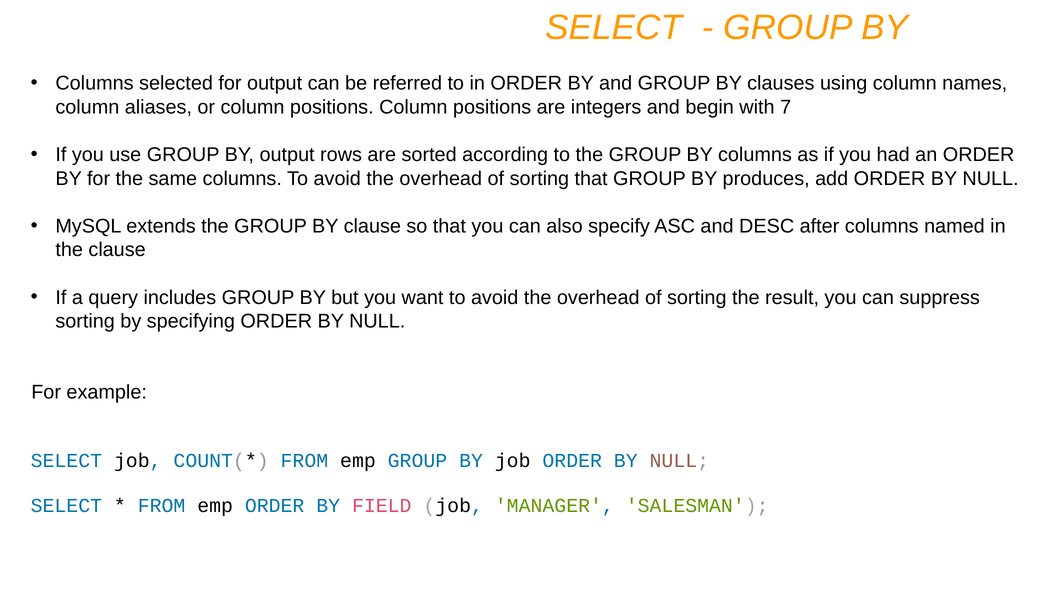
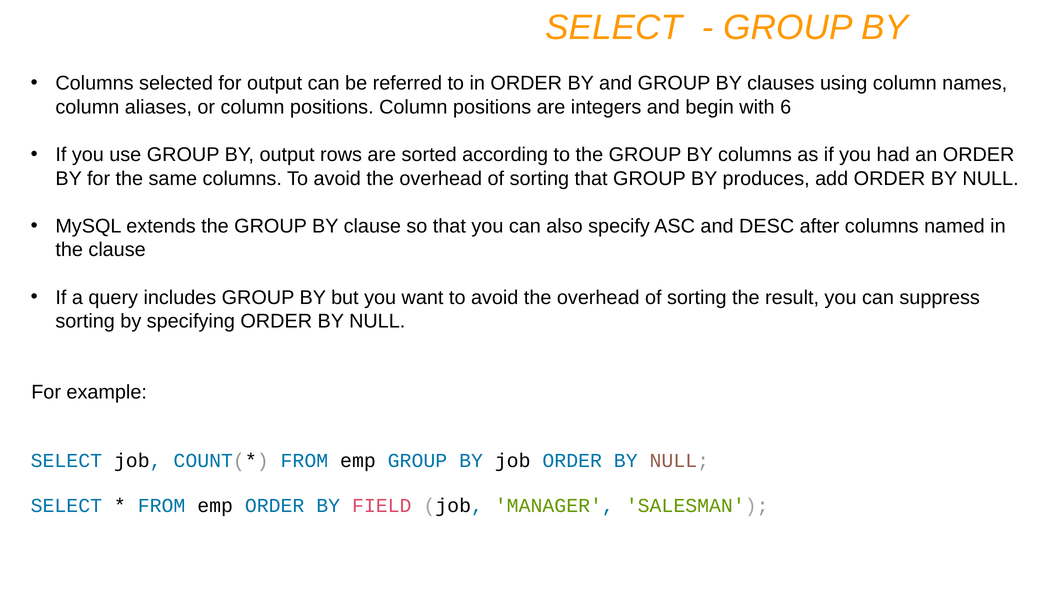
7: 7 -> 6 (786, 107)
